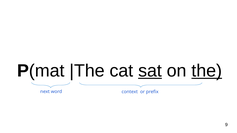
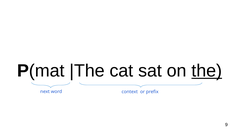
sat underline: present -> none (150, 71)
